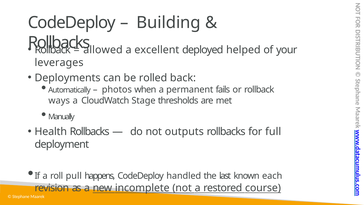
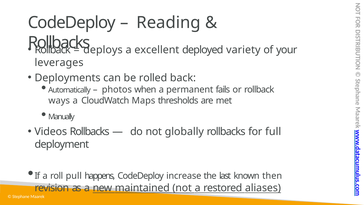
Building: Building -> Reading (169, 23)
allowed: allowed -> deploys (103, 50)
helped: helped -> variety (243, 50)
Stage: Stage -> Maps (143, 100)
Health: Health -> Videos (51, 132)
outputs: outputs -> globally (184, 132)
handled: handled -> increase (184, 176)
each: each -> then (272, 176)
incomplete: incomplete -> maintained (142, 188)
course: course -> aliases (263, 188)
